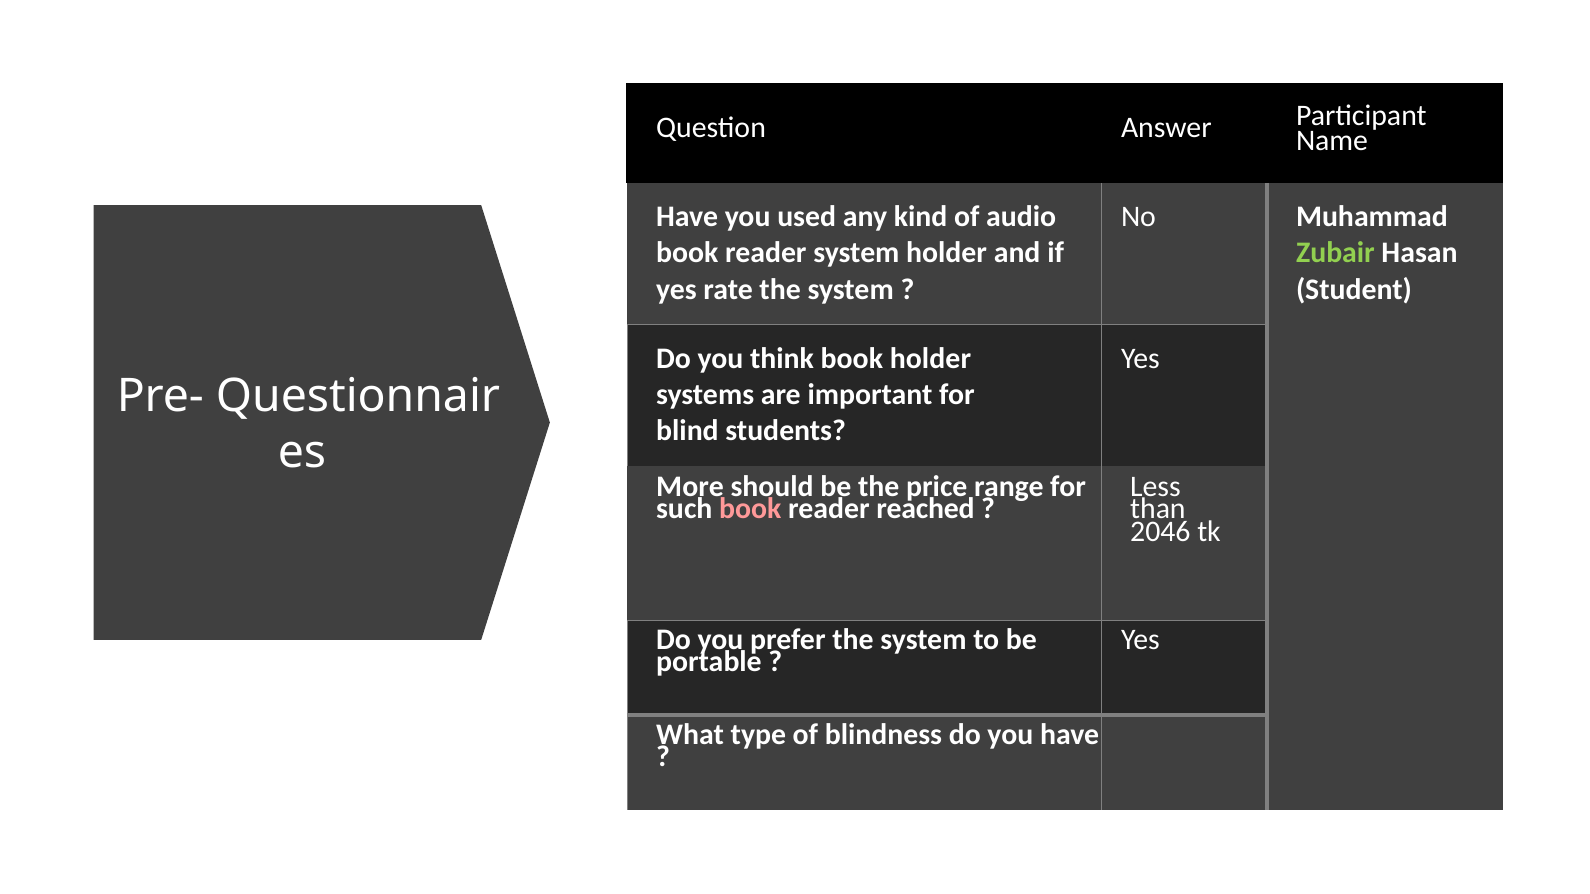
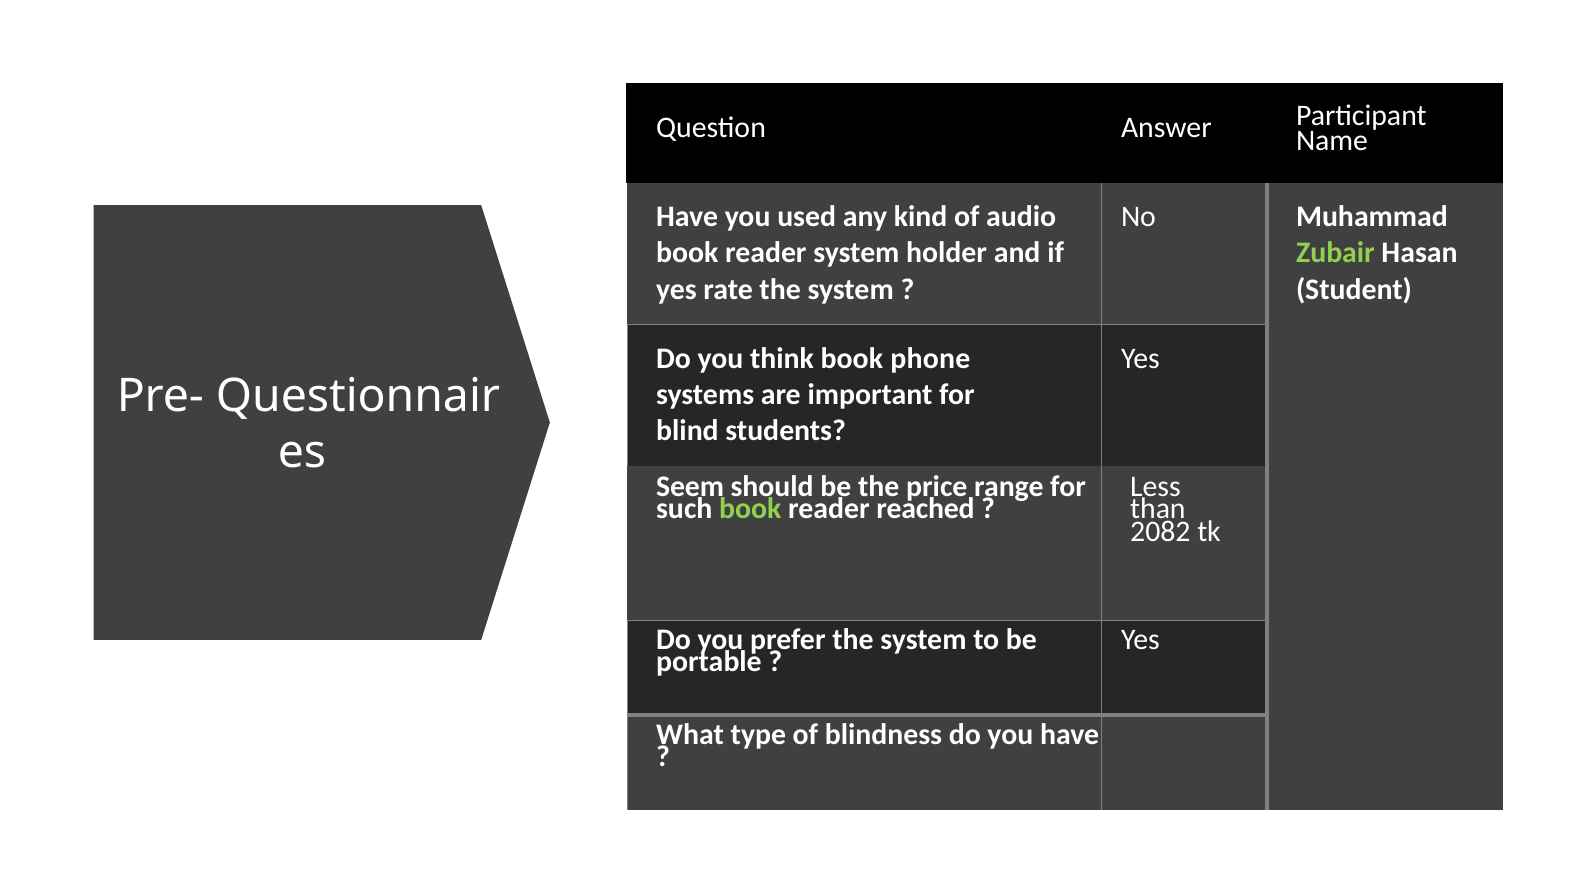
book holder: holder -> phone (930, 358)
More: More -> Seem (690, 486)
book colour: pink -> light green (750, 509)
2046: 2046 -> 2082 (1160, 531)
